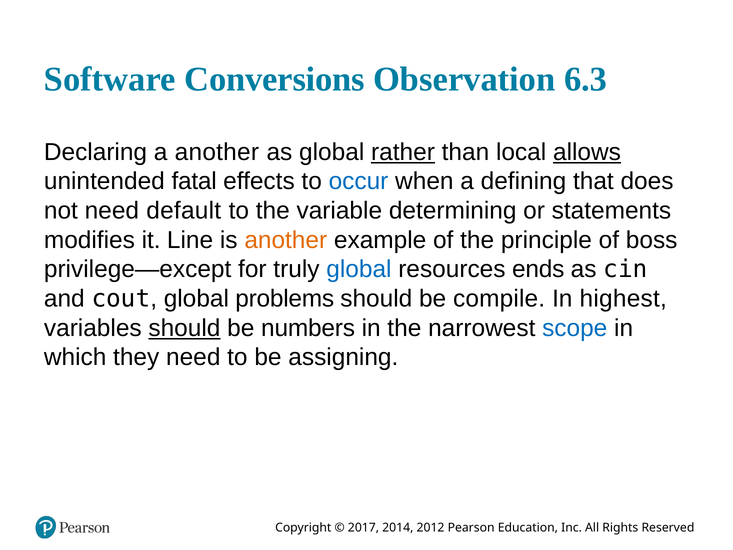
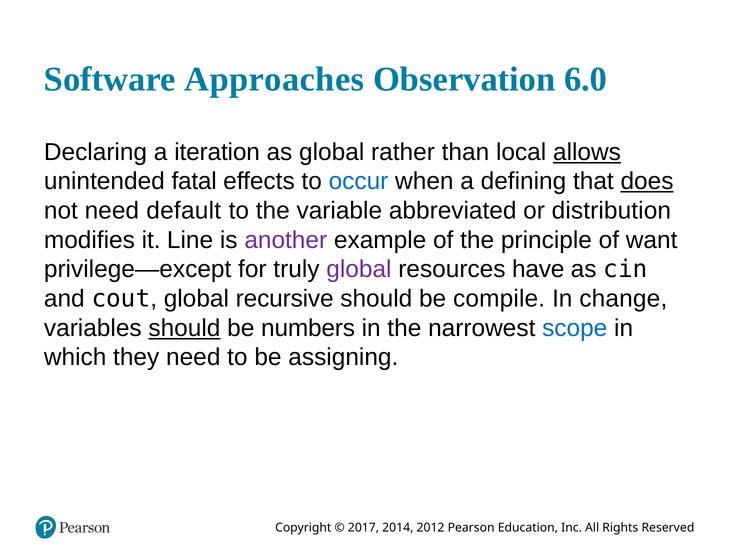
Conversions: Conversions -> Approaches (274, 80)
6.3: 6.3 -> 6.0 (586, 80)
a another: another -> iteration (217, 152)
rather underline: present -> none (403, 152)
does underline: none -> present (647, 181)
determining: determining -> abbreviated (453, 211)
statements: statements -> distribution (611, 211)
another colour: orange -> purple (286, 240)
boss: boss -> want (652, 240)
global colour: blue -> purple (359, 269)
ends: ends -> have (538, 269)
problems: problems -> recursive (285, 299)
highest: highest -> change (623, 299)
